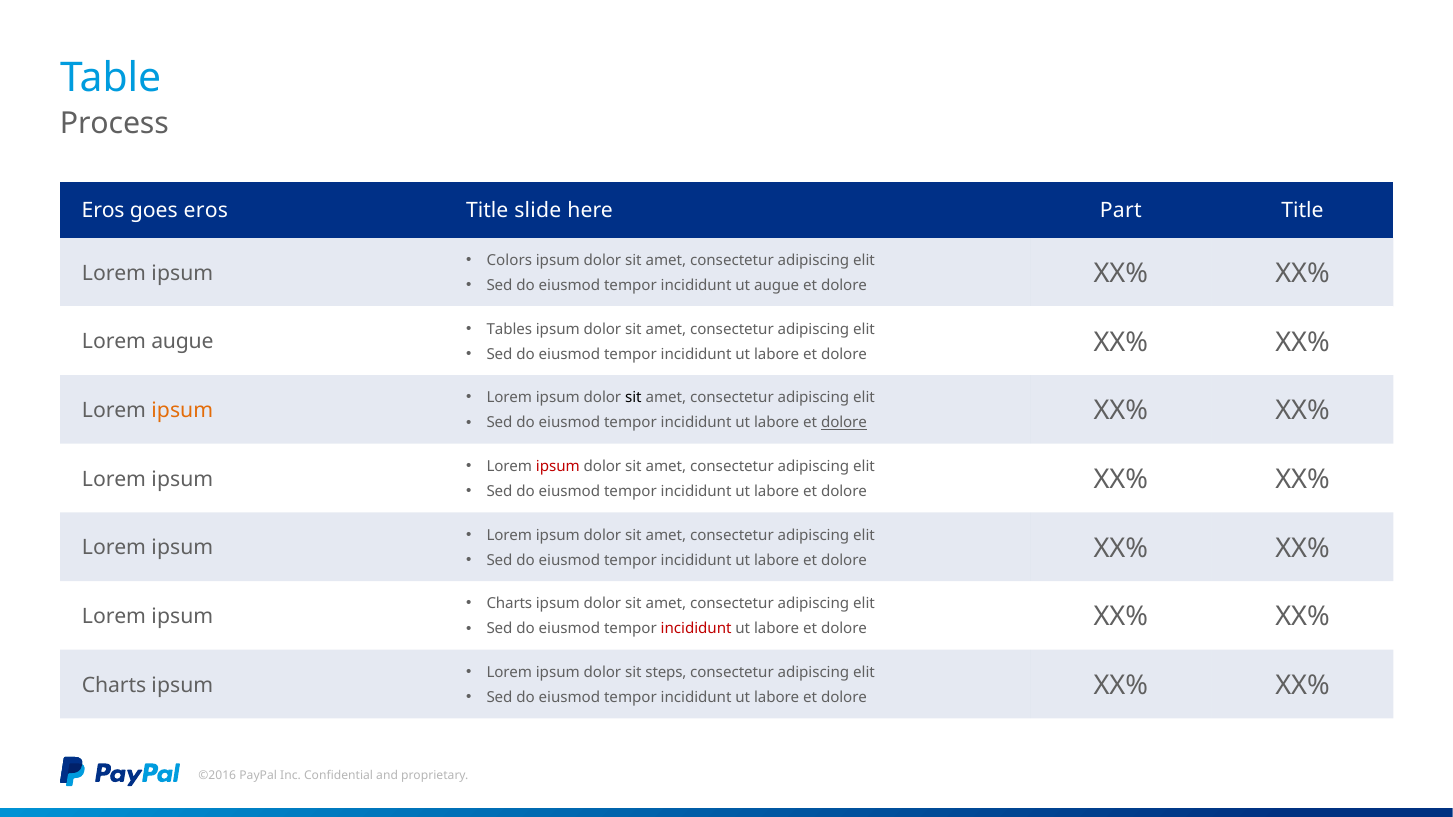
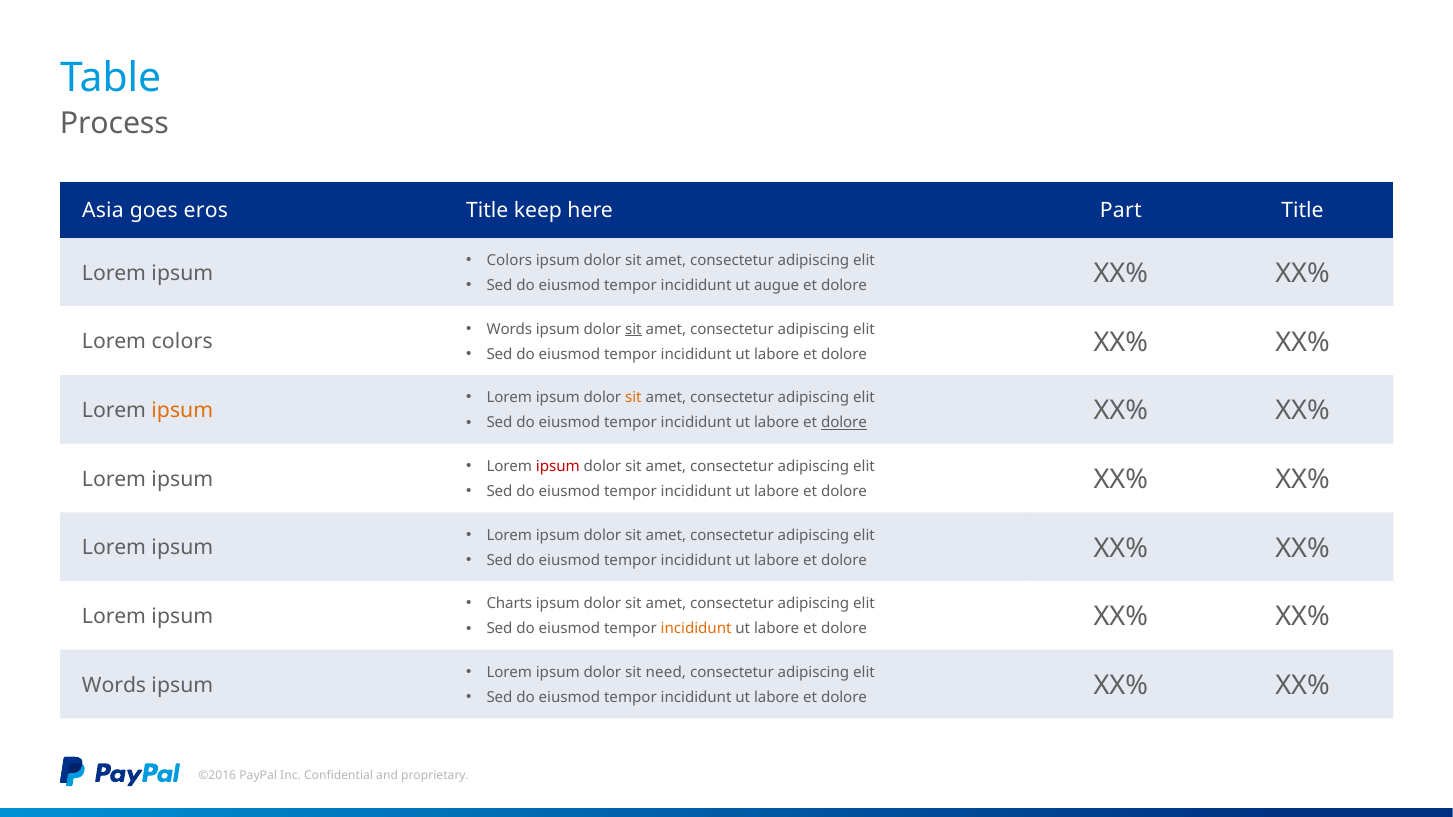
Eros: Eros -> Asia (103, 211)
slide: slide -> keep (538, 211)
Tables: Tables -> Words (509, 329)
sit underline: none -> present (633, 329)
Lorem augue: augue -> colors (182, 342)
sit colour: black -> orange (633, 398)
incididunt colour: red -> orange (696, 629)
steps: steps -> need (666, 673)
Charts: Charts -> Words (114, 686)
